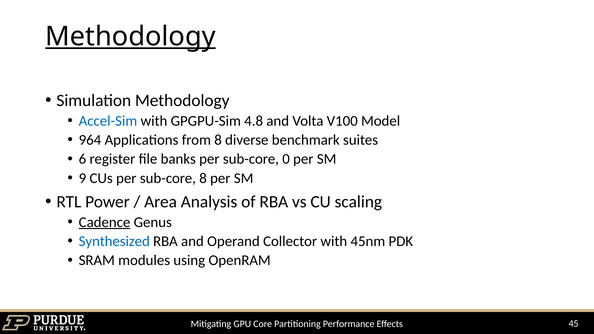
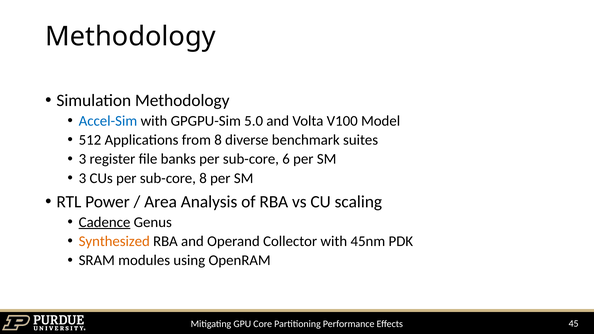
Methodology underline: present -> none (131, 36)
4.8: 4.8 -> 5.0 (254, 121)
964: 964 -> 512 (90, 140)
6: 6 -> 3 (82, 159)
0: 0 -> 6 (286, 159)
9: 9 -> 3 (82, 178)
Synthesized colour: blue -> orange (114, 241)
